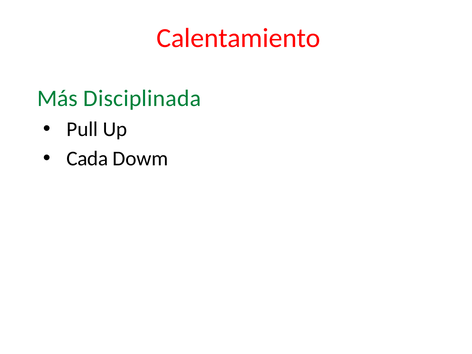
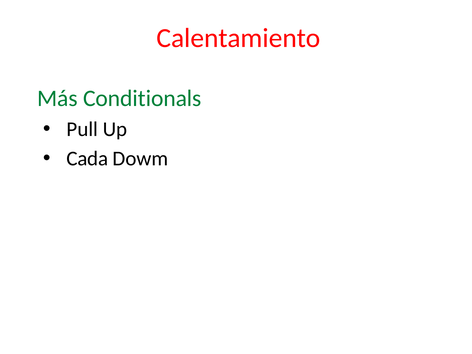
Disciplinada: Disciplinada -> Conditionals (142, 99)
